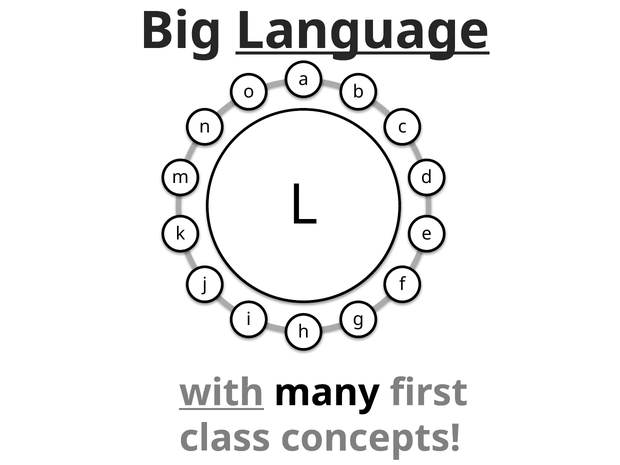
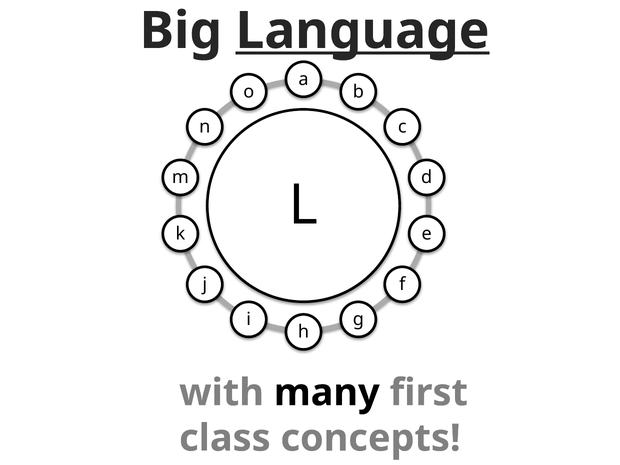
with underline: present -> none (222, 393)
